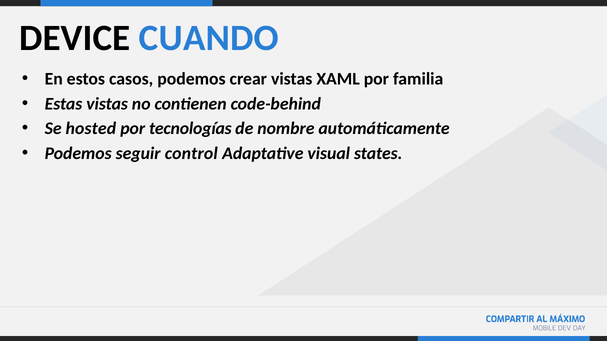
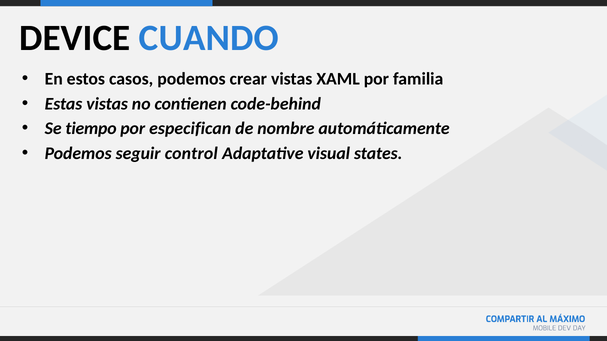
hosted: hosted -> tiempo (91, 129)
tecnologías: tecnologías -> especifican (190, 129)
